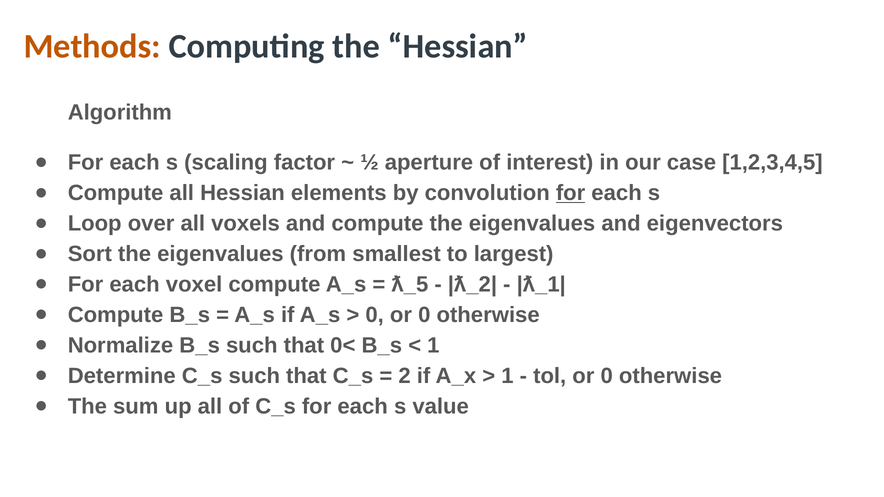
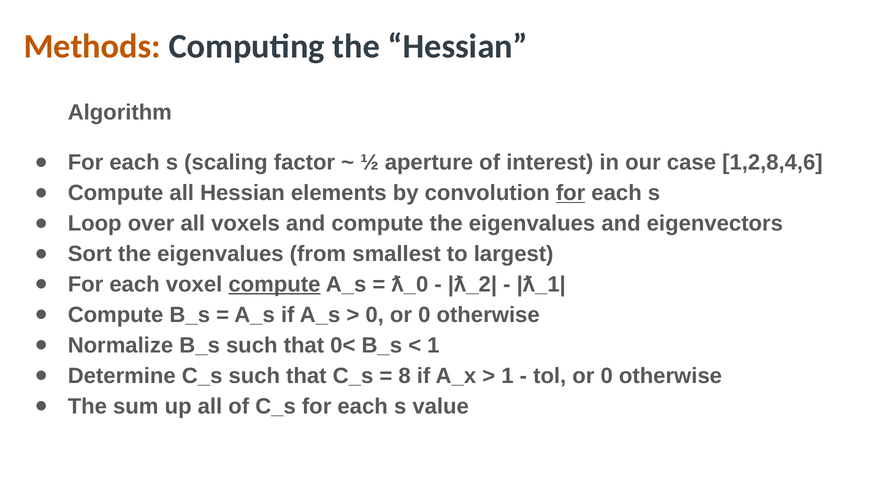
1,2,3,4,5: 1,2,3,4,5 -> 1,2,8,4,6 (772, 163)
compute underline: none -> present (274, 285)
ƛ_5: ƛ_5 -> ƛ_0 (410, 285)
2: 2 -> 8 (405, 376)
